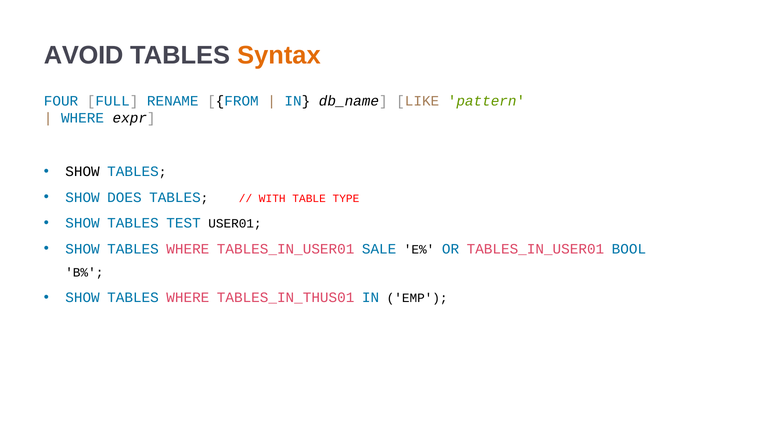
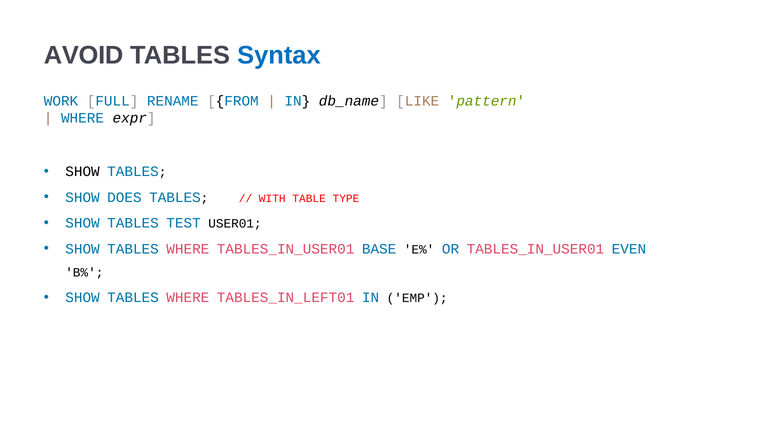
Syntax colour: orange -> blue (279, 55)
FOUR: FOUR -> WORK (61, 101)
SALE: SALE -> BASE (379, 249)
BOOL: BOOL -> EVEN (629, 249)
TABLES_IN_THUS01: TABLES_IN_THUS01 -> TABLES_IN_LEFT01 (286, 298)
